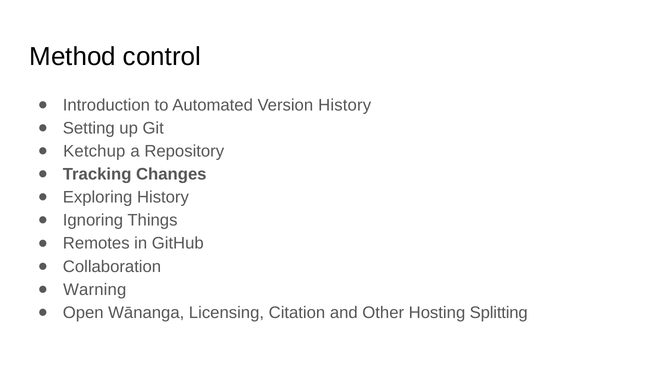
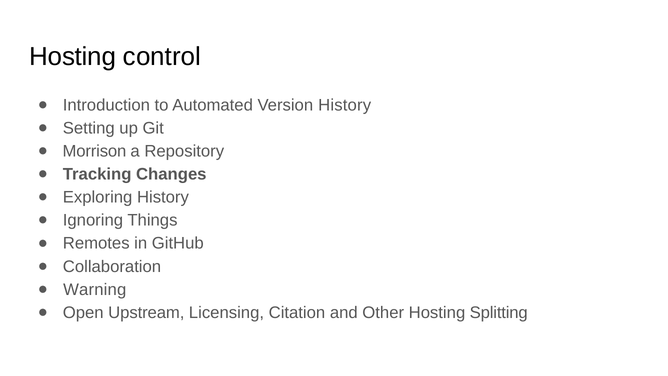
Method: Method -> Hosting (73, 57)
Ketchup: Ketchup -> Morrison (94, 151)
Wānanga: Wānanga -> Upstream (146, 312)
